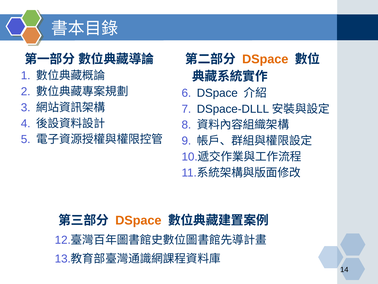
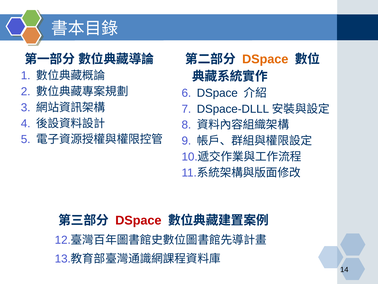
DSpace colour: orange -> red (138, 220)
